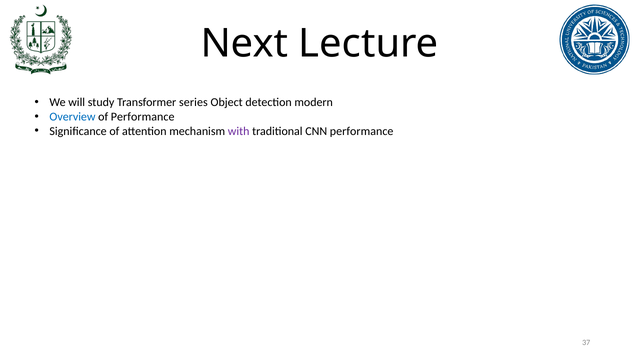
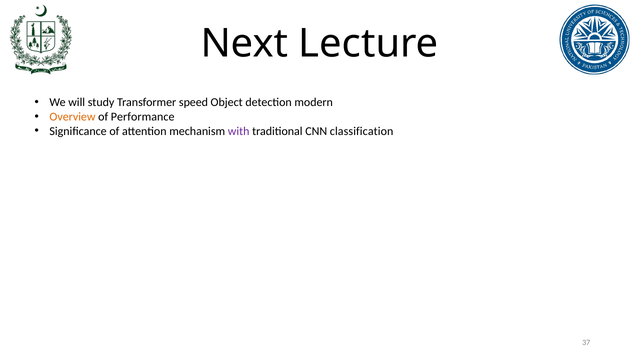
series: series -> speed (193, 102)
Overview colour: blue -> orange (72, 117)
CNN performance: performance -> classification (362, 131)
